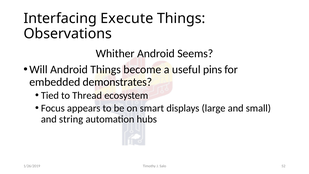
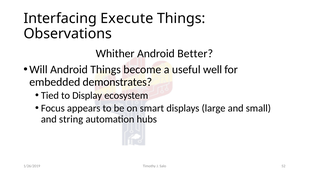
Seems: Seems -> Better (195, 54)
pins: pins -> well (213, 69)
Thread: Thread -> Display (87, 95)
